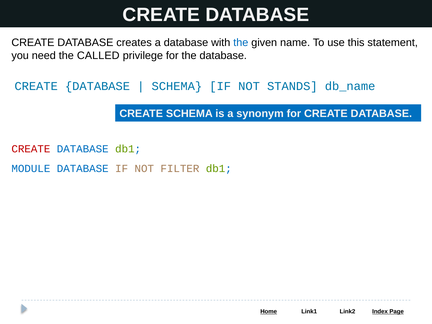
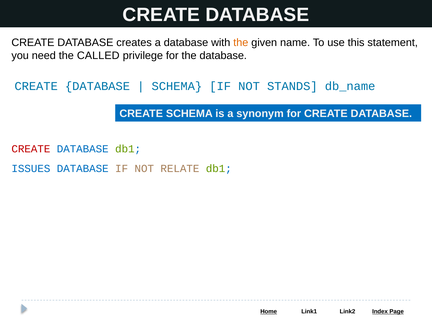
the colour: blue -> orange (241, 43)
MODULE: MODULE -> ISSUES (31, 168)
FILTER: FILTER -> RELATE (180, 168)
